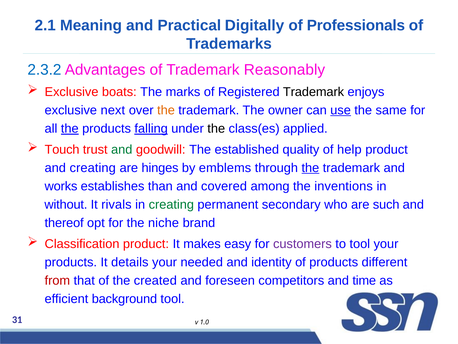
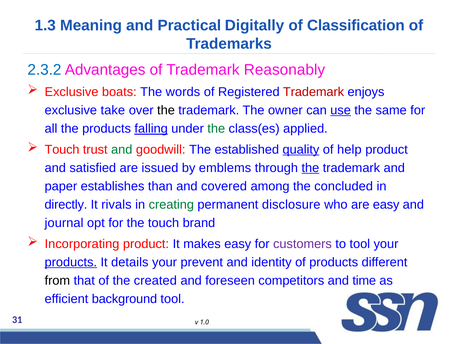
2.1: 2.1 -> 1.3 (45, 25)
Professionals: Professionals -> Classification (356, 25)
marks: marks -> words (183, 92)
Trademark colour: black -> red (314, 92)
next: next -> take (113, 110)
the colour: orange -> black (166, 110)
the underline: present -> none (70, 128)
the colour: black -> green (216, 128)
quality underline: none -> present (301, 149)
and creating: creating -> satisfied (93, 168)
hinges: hinges -> issued (160, 168)
works: works -> paper (61, 186)
inventions: inventions -> concluded (344, 186)
without: without -> directly (66, 204)
secondary: secondary -> disclosure (291, 204)
are such: such -> easy (386, 204)
thereof: thereof -> journal (64, 223)
the niche: niche -> touch (164, 223)
Classification: Classification -> Incorporating (82, 243)
products underline: none -> present (71, 262)
needed: needed -> prevent (202, 262)
from colour: red -> black (57, 280)
